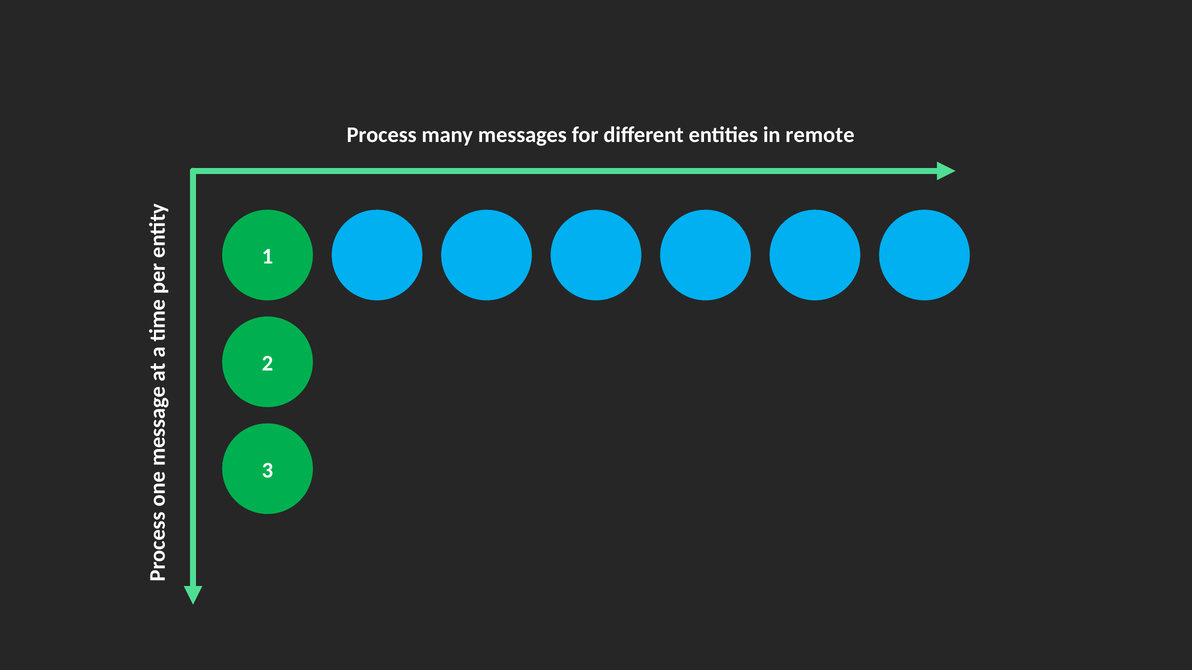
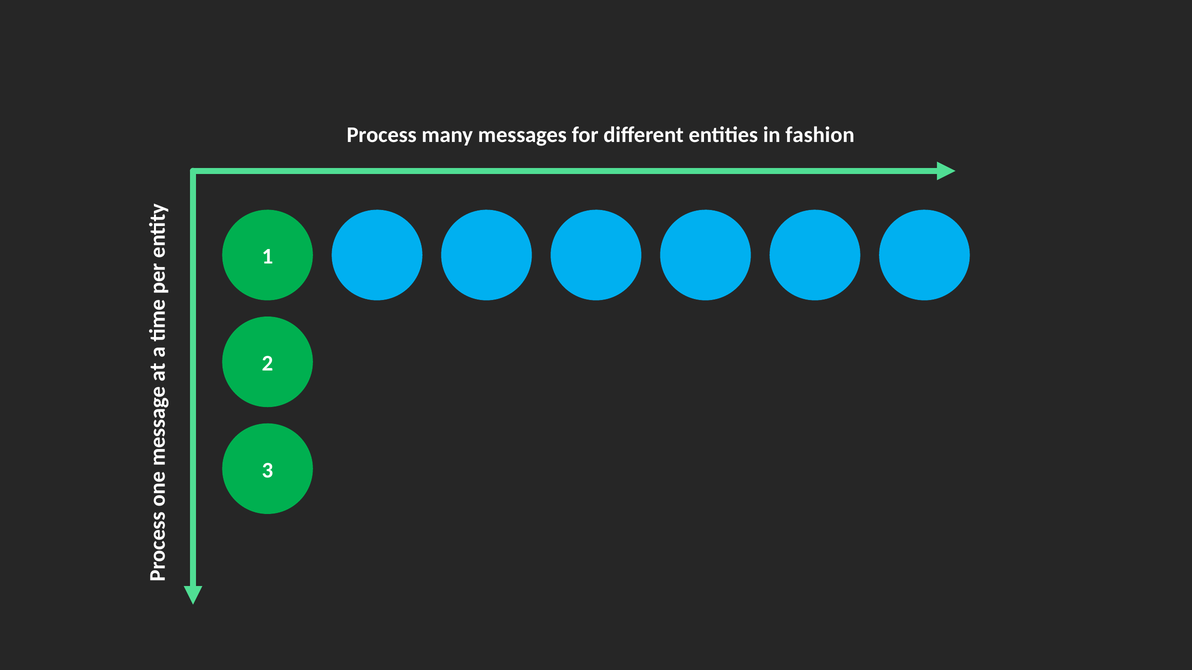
remote: remote -> fashion (820, 135)
